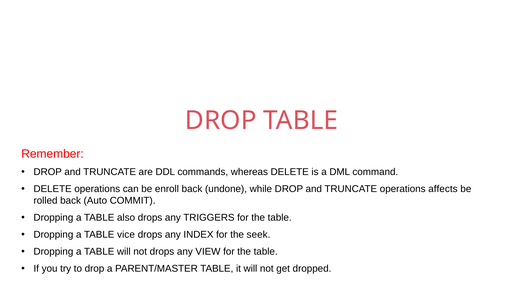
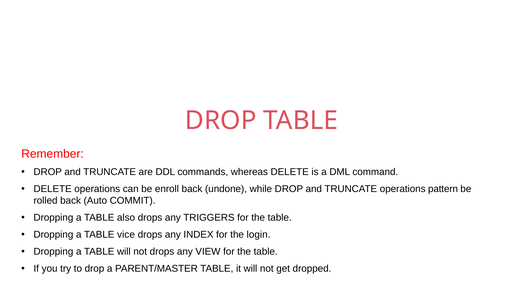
affects: affects -> pattern (443, 189)
seek: seek -> login (259, 235)
